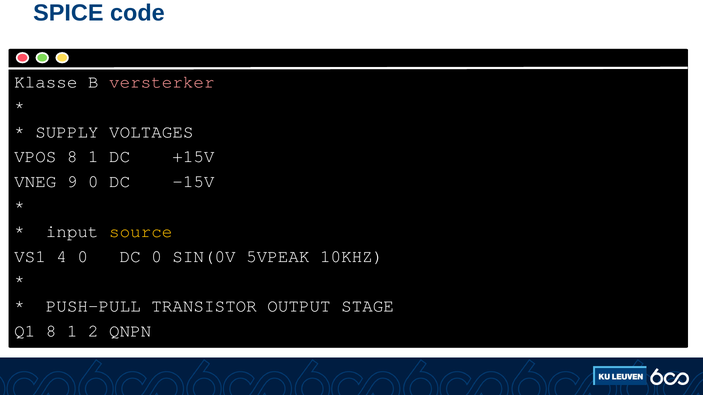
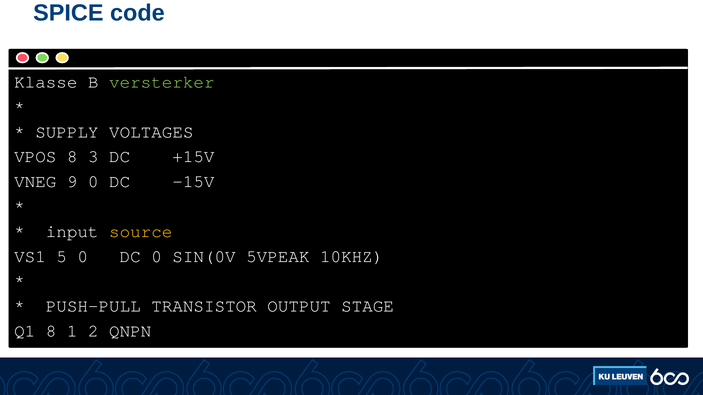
versterker colour: pink -> light green (162, 82)
VPOS 8 1: 1 -> 3 (93, 157)
4: 4 -> 5 (62, 256)
